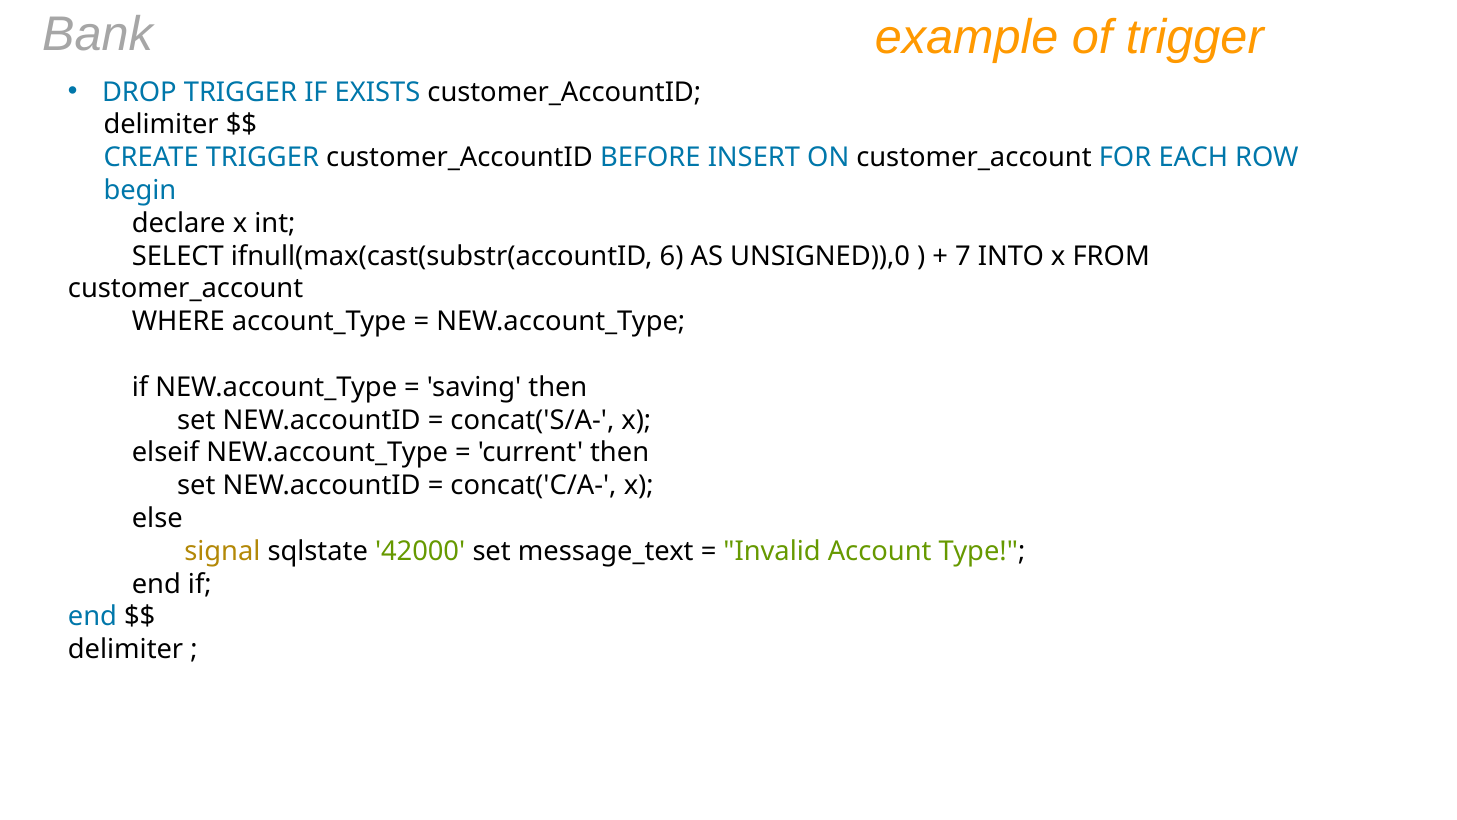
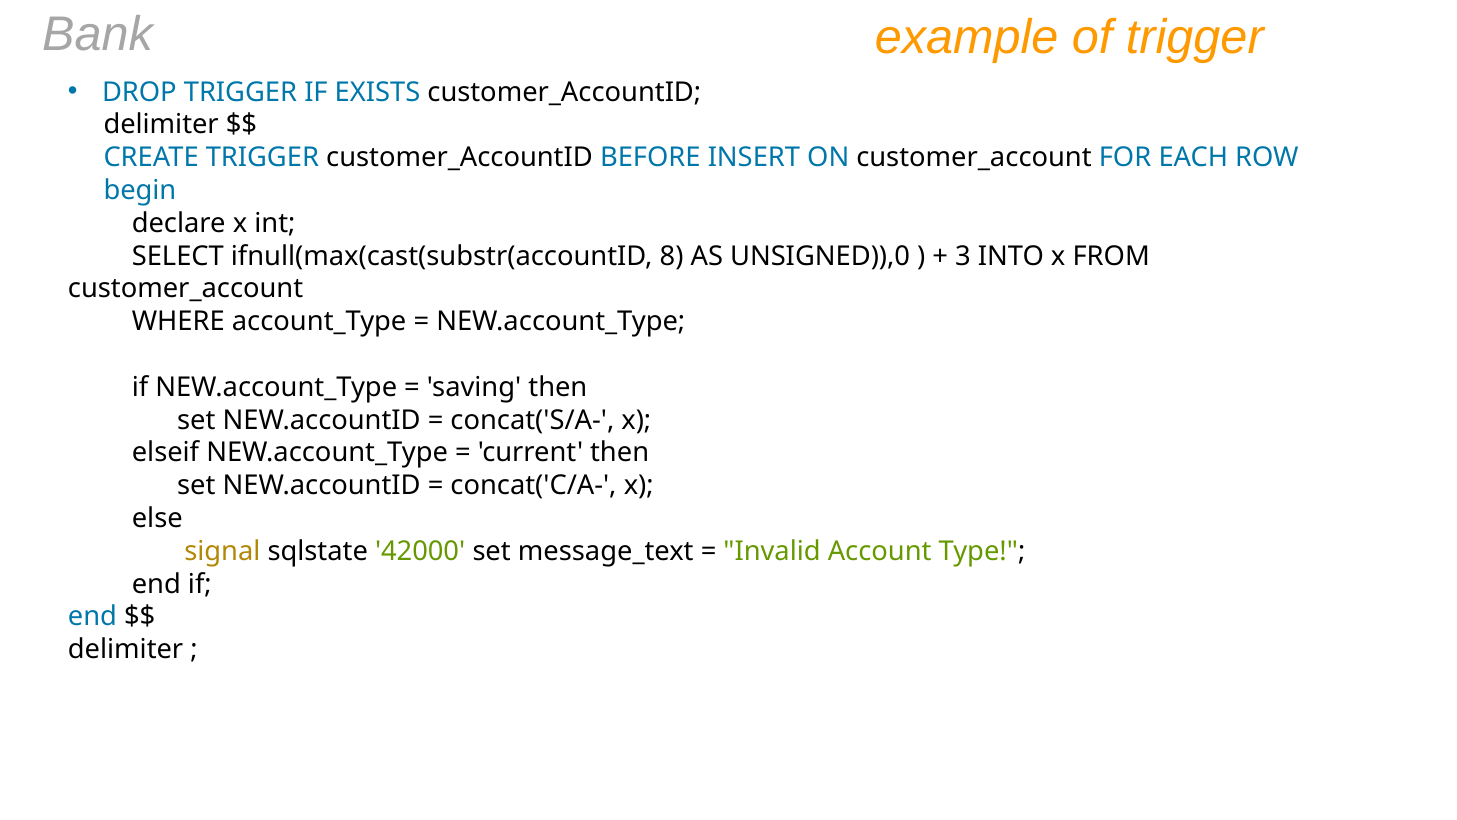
6: 6 -> 8 (672, 256)
7: 7 -> 3 (963, 256)
